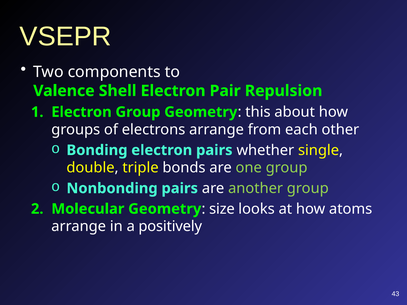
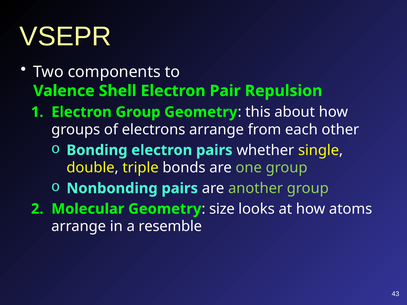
positively: positively -> resemble (170, 227)
